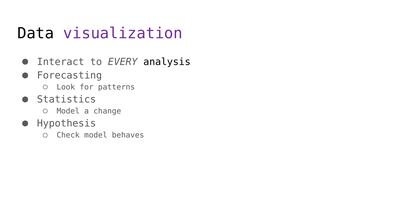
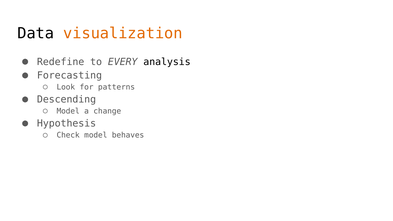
visualization colour: purple -> orange (123, 33)
Interact: Interact -> Redefine (61, 62)
Statistics: Statistics -> Descending (67, 99)
